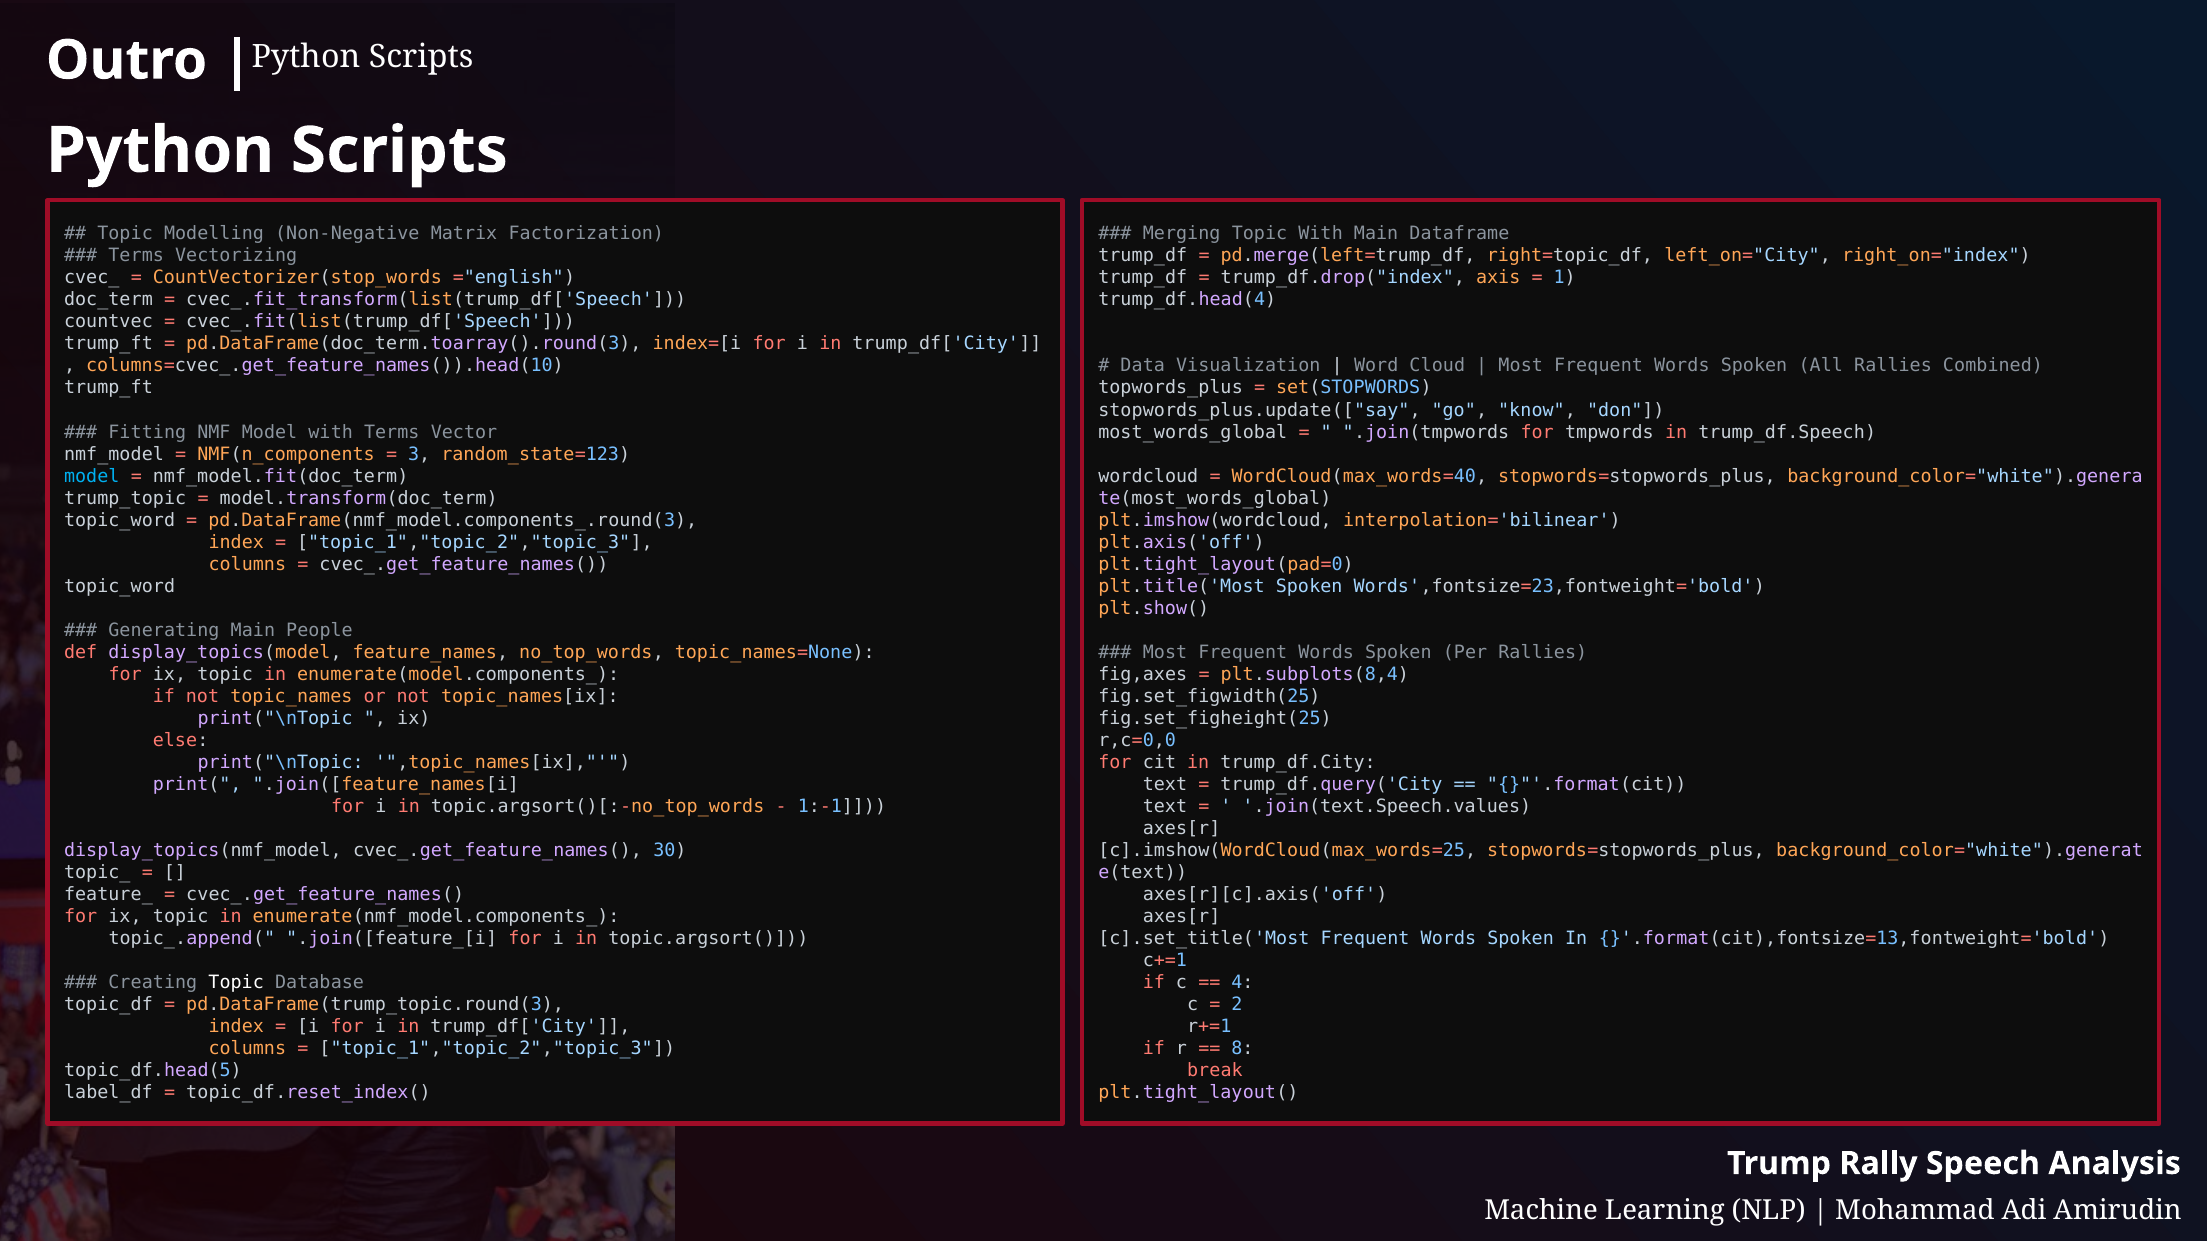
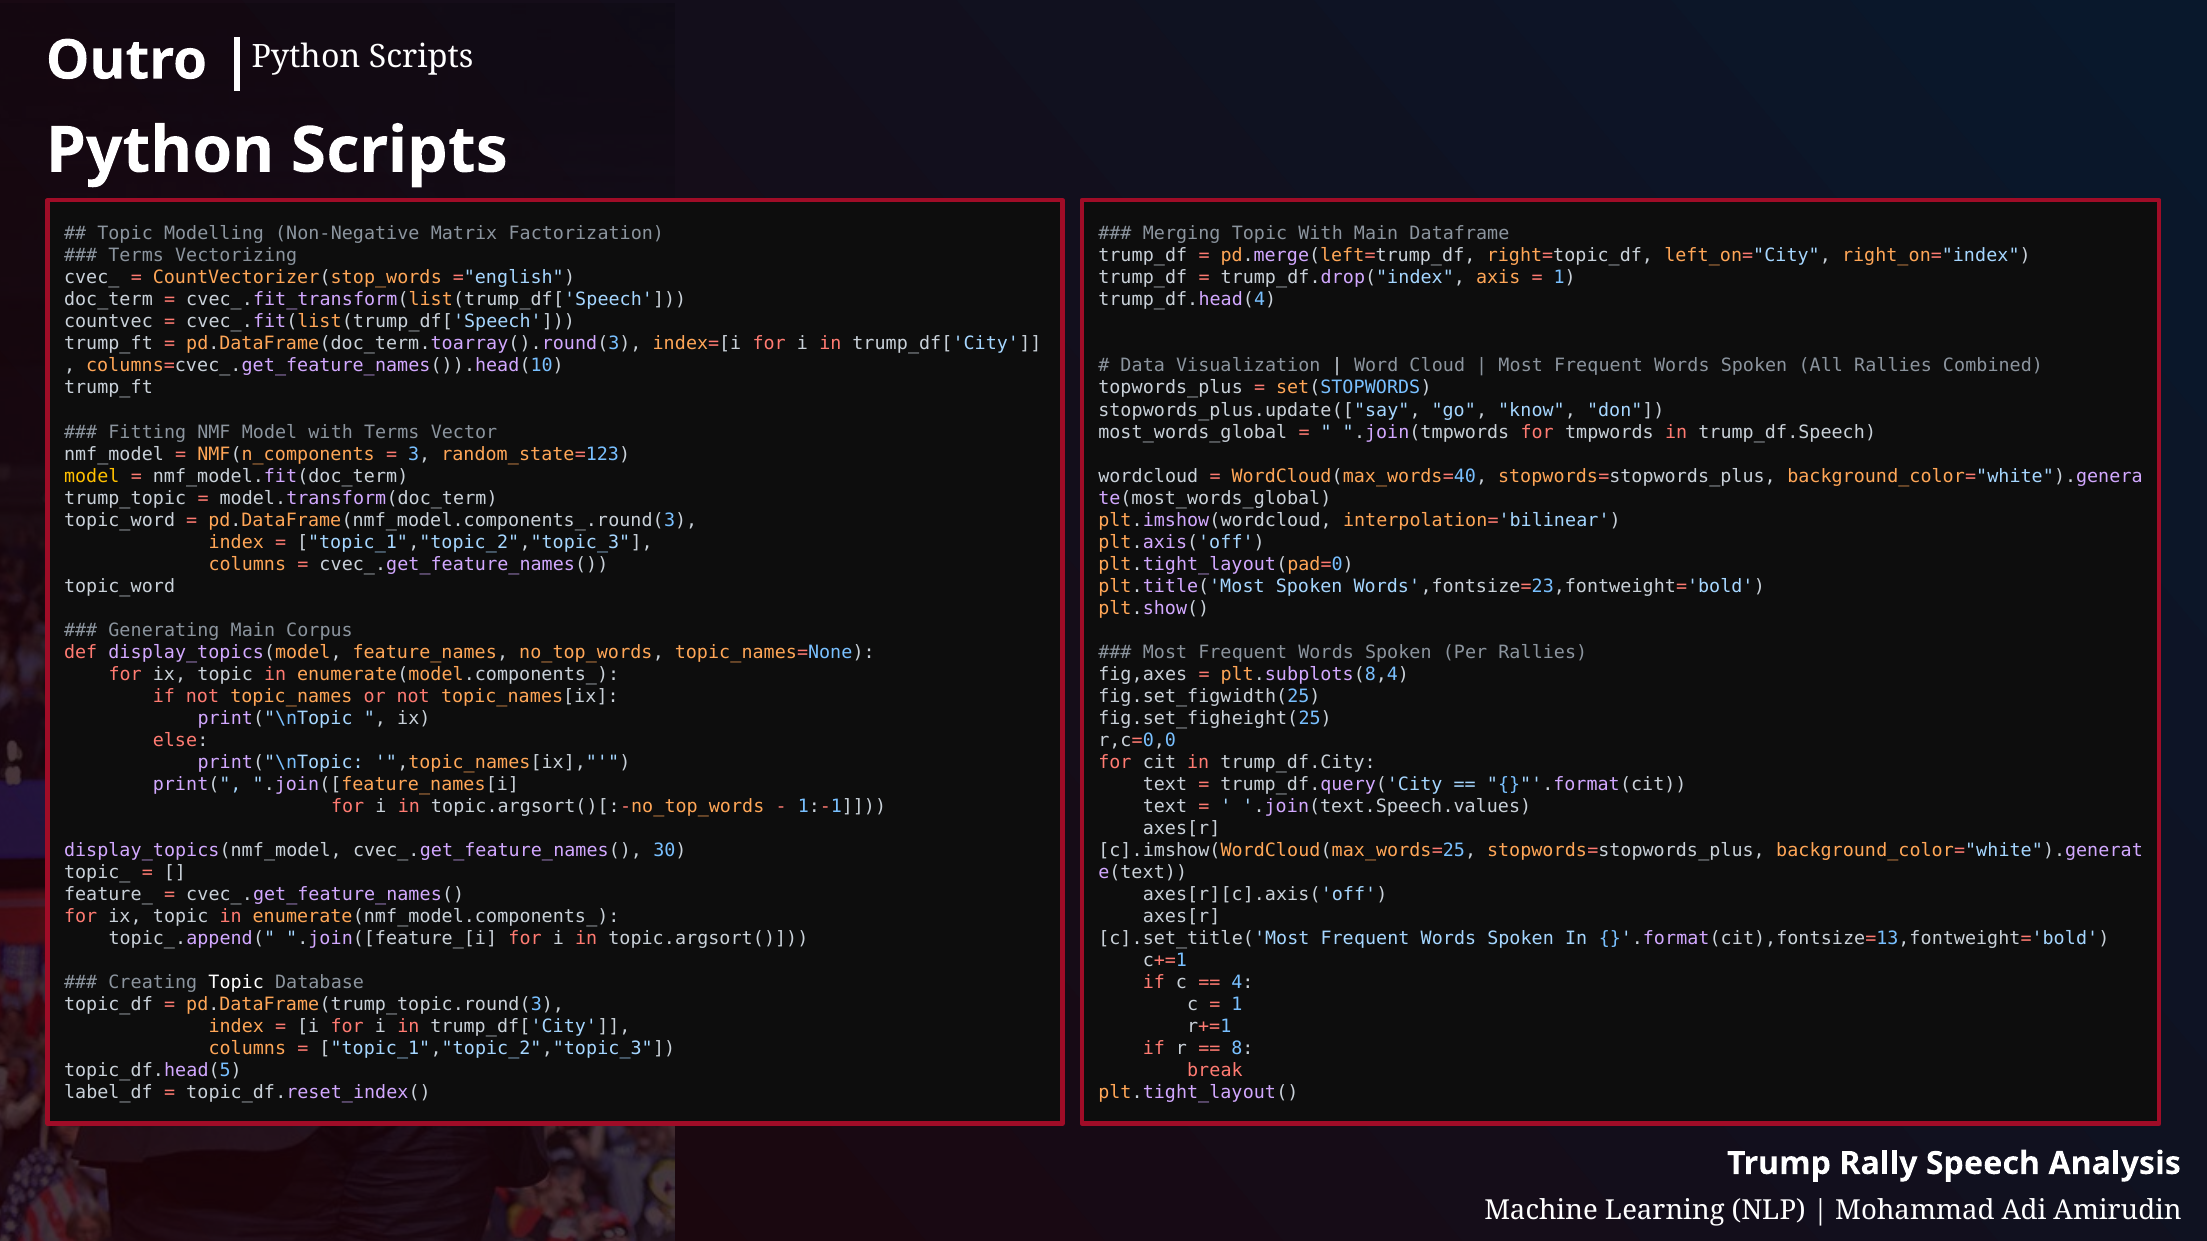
model colour: light blue -> yellow (92, 476)
People: People -> Corpus (319, 630)
2: 2 -> 1 (1237, 1005)
